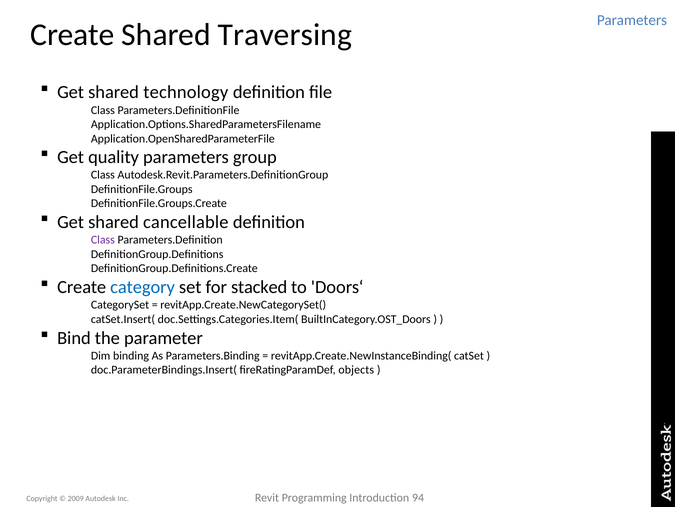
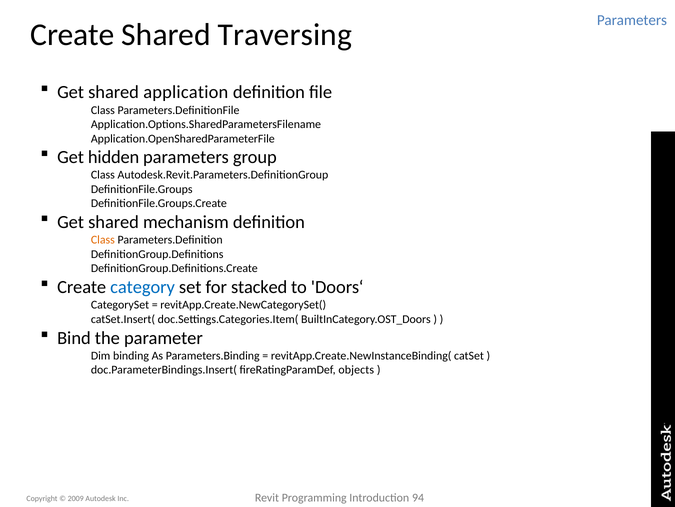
technology: technology -> application (186, 92)
quality: quality -> hidden (114, 157)
cancellable: cancellable -> mechanism (186, 222)
Class colour: purple -> orange (103, 240)
